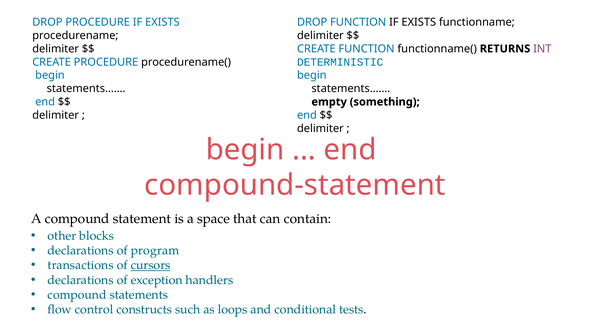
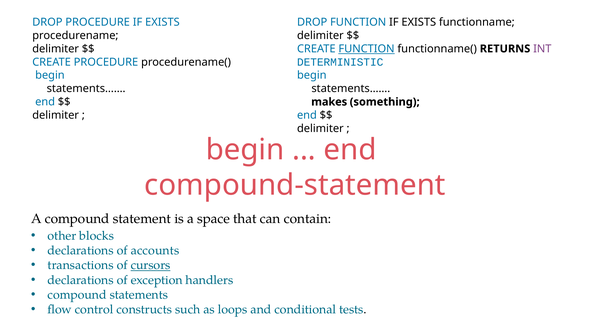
FUNCTION underline: none -> present (367, 49)
empty: empty -> makes (329, 102)
program: program -> accounts (155, 250)
